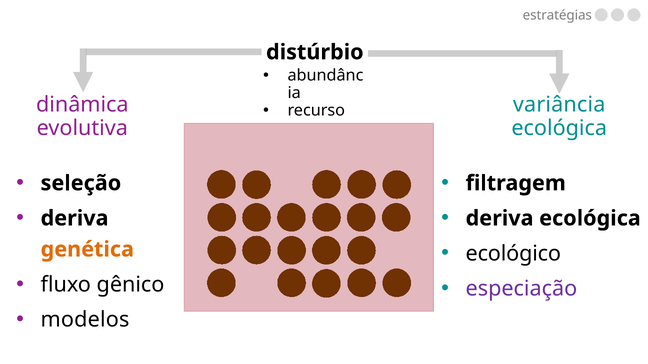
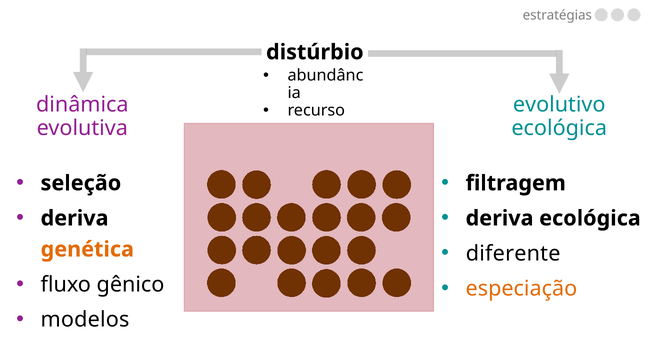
variância: variância -> evolutivo (559, 105)
ecológico: ecológico -> diferente (513, 254)
especiação colour: purple -> orange (521, 289)
